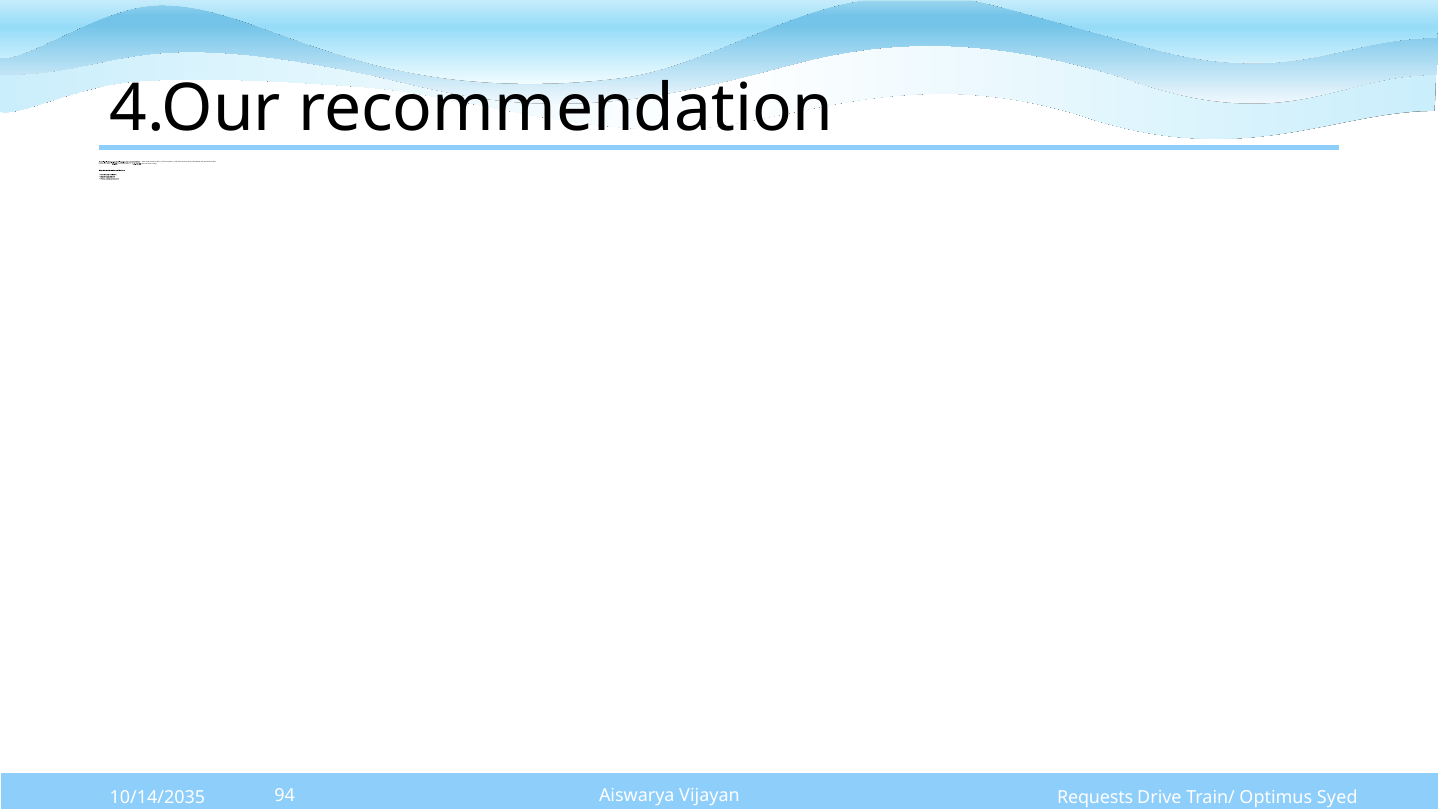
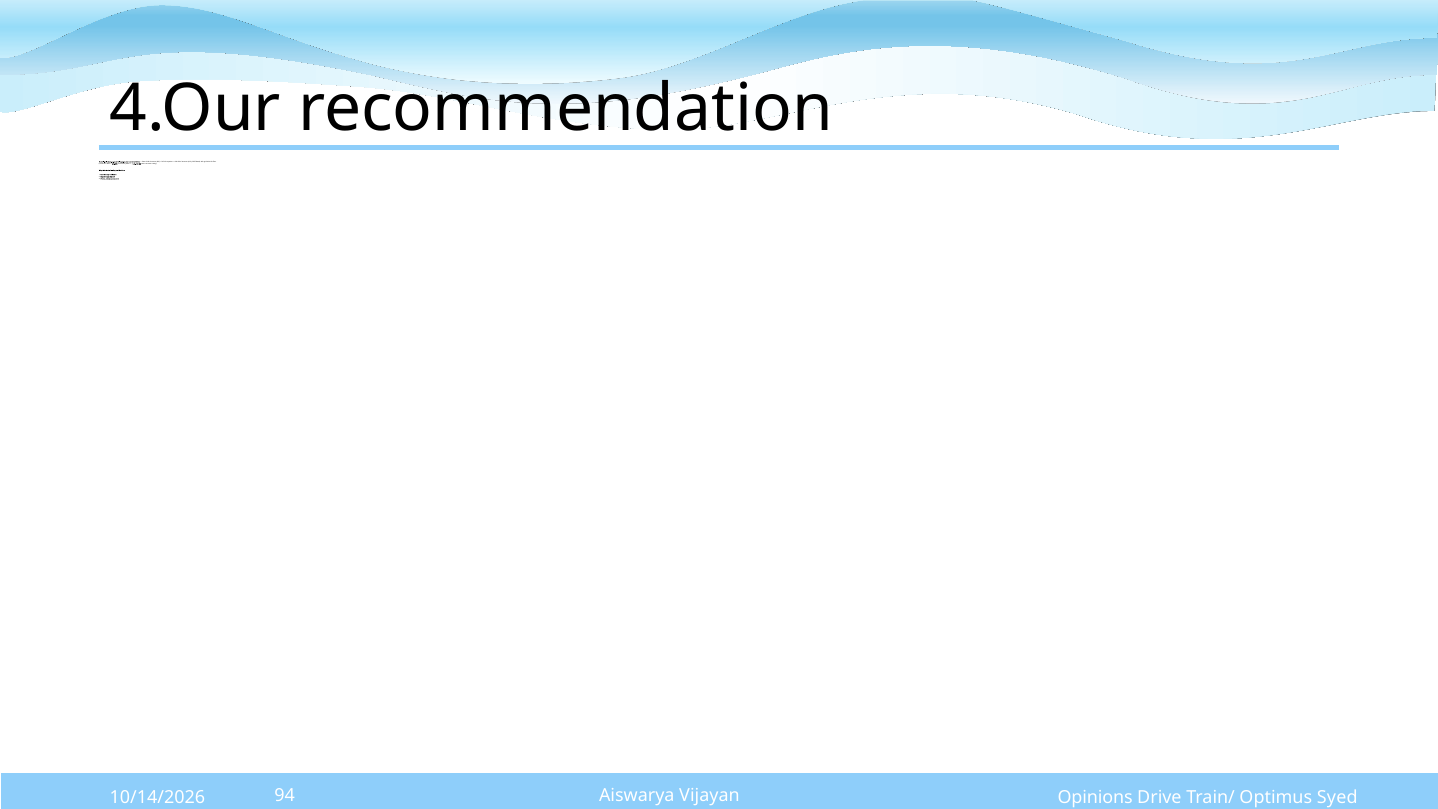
10/14/2035: 10/14/2035 -> 10/14/2026 (157, 797)
Requests: Requests -> Opinions (1095, 797)
